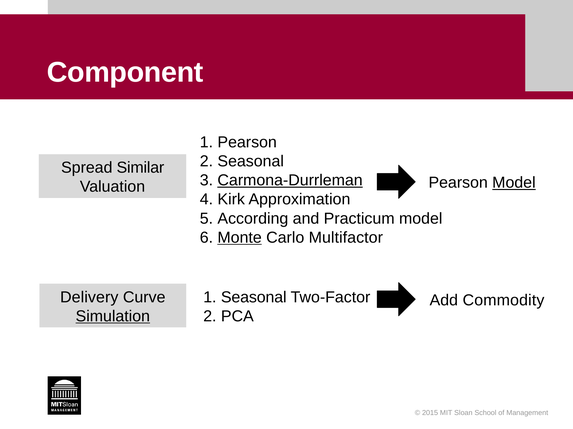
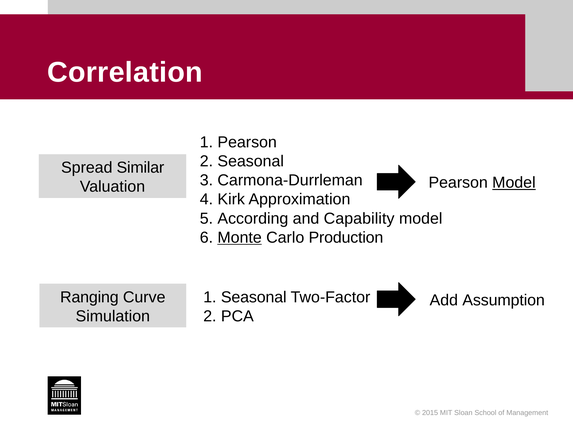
Component: Component -> Correlation (125, 73)
Carmona-Durrleman underline: present -> none (290, 181)
Practicum: Practicum -> Capability (359, 219)
Multifactor: Multifactor -> Production (346, 238)
Delivery: Delivery -> Ranging (89, 298)
Commodity: Commodity -> Assumption (504, 301)
Simulation underline: present -> none (113, 317)
